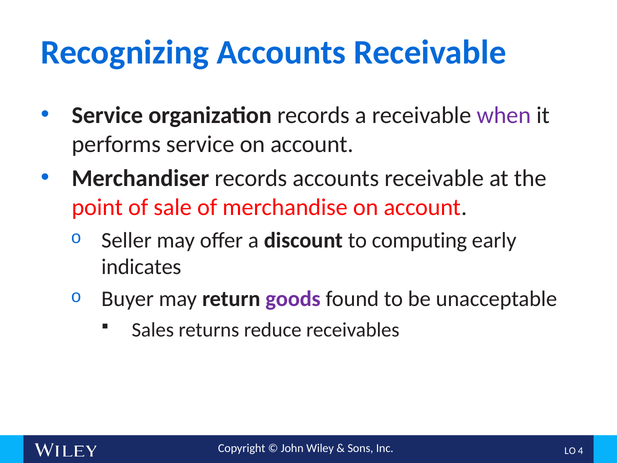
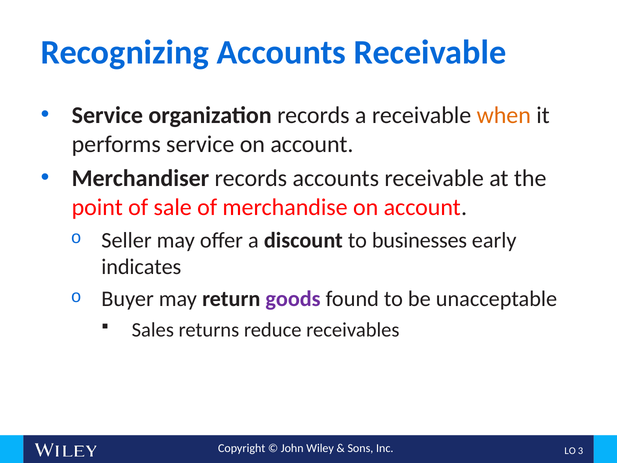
when colour: purple -> orange (504, 115)
computing: computing -> businesses (419, 240)
4: 4 -> 3 (581, 450)
